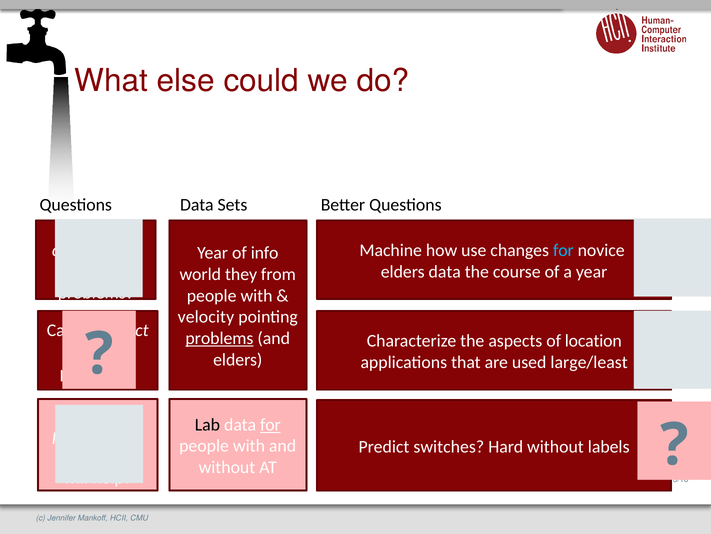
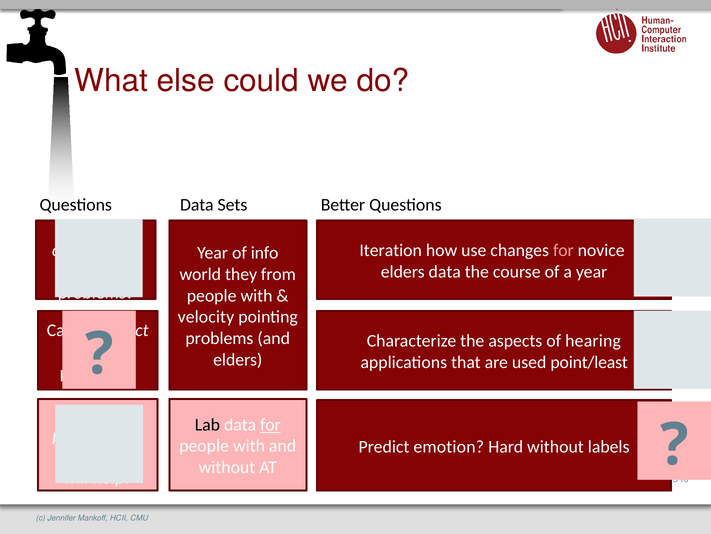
Machine: Machine -> Iteration (391, 250)
for colour: light blue -> pink (563, 250)
problems underline: present -> none (219, 338)
location: location -> hearing (593, 340)
large/least: large/least -> point/least (589, 362)
switches: switches -> emotion (449, 446)
